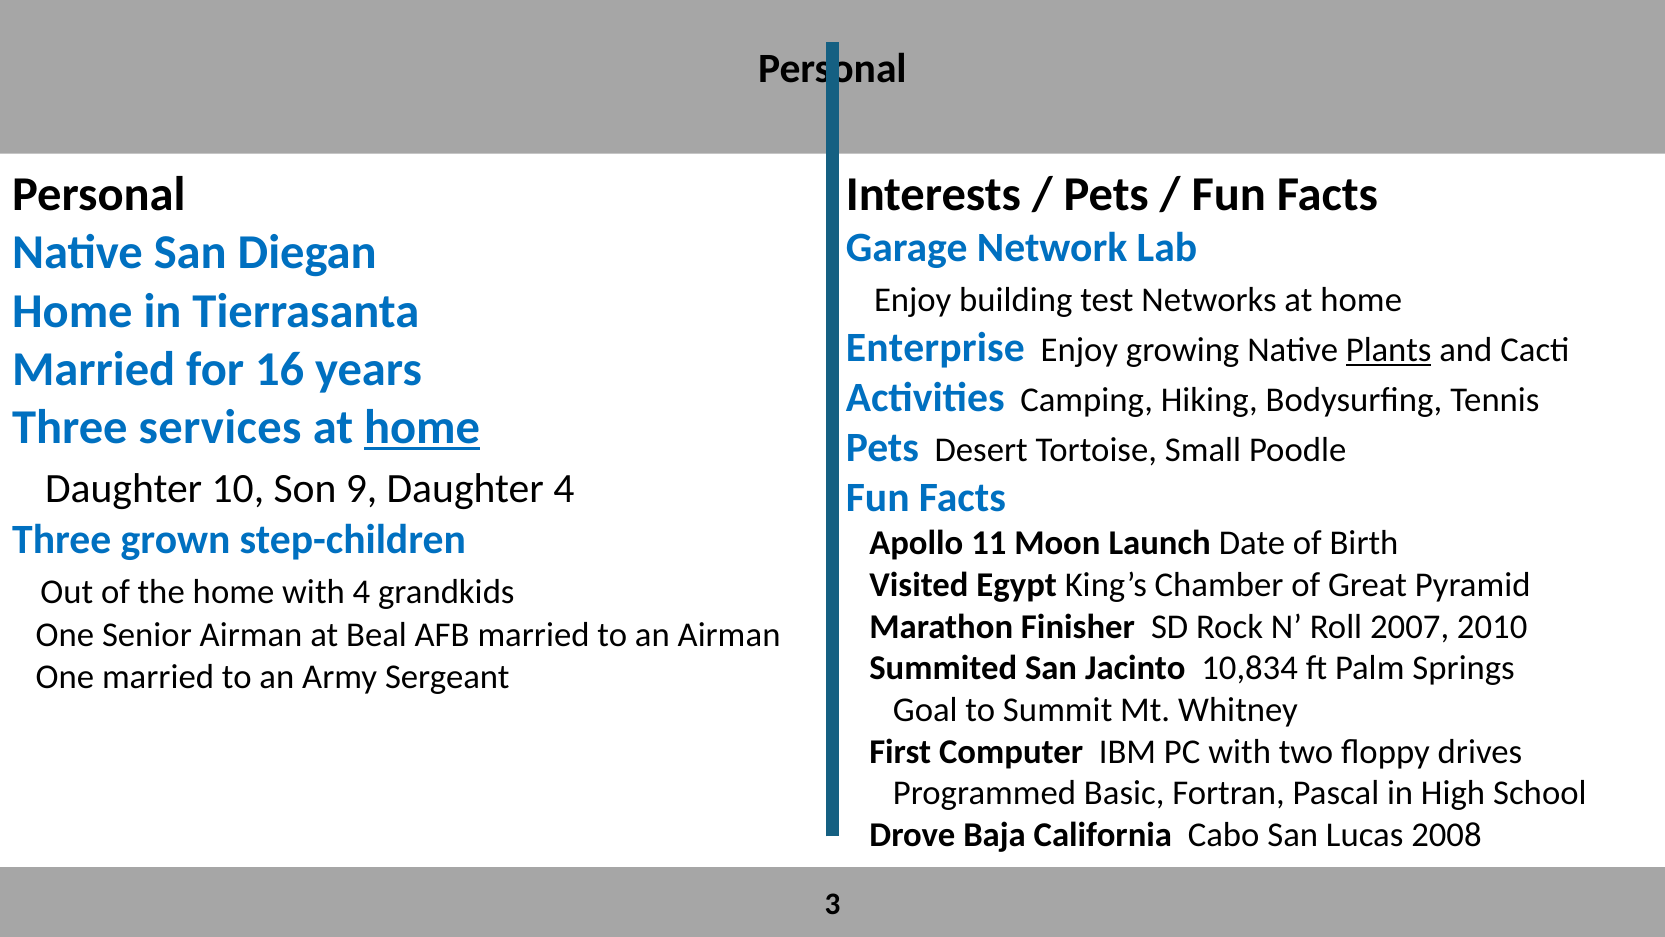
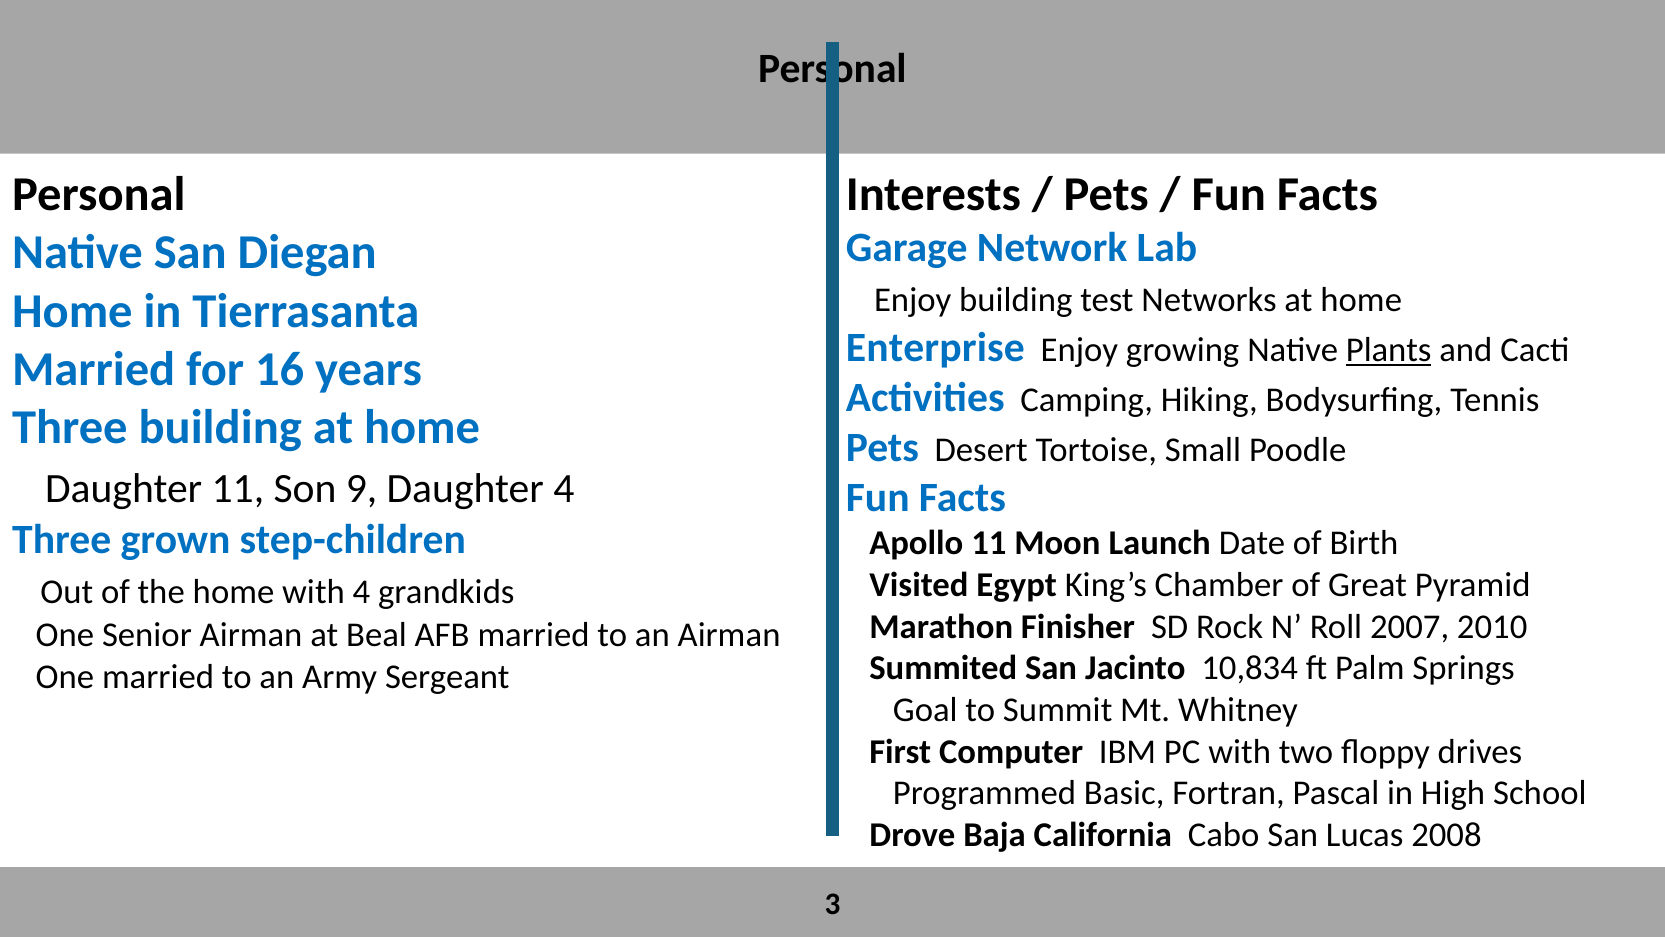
Three services: services -> building (220, 428)
home underline: present -> none (422, 428)
Daughter 10: 10 -> 11 (238, 488)
